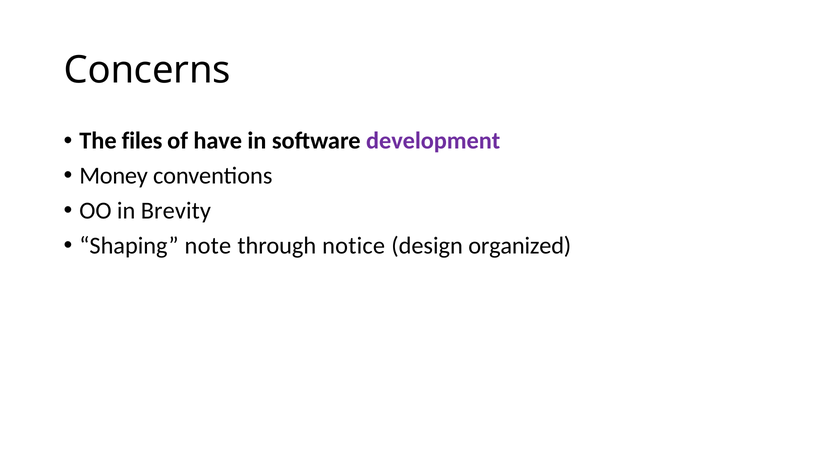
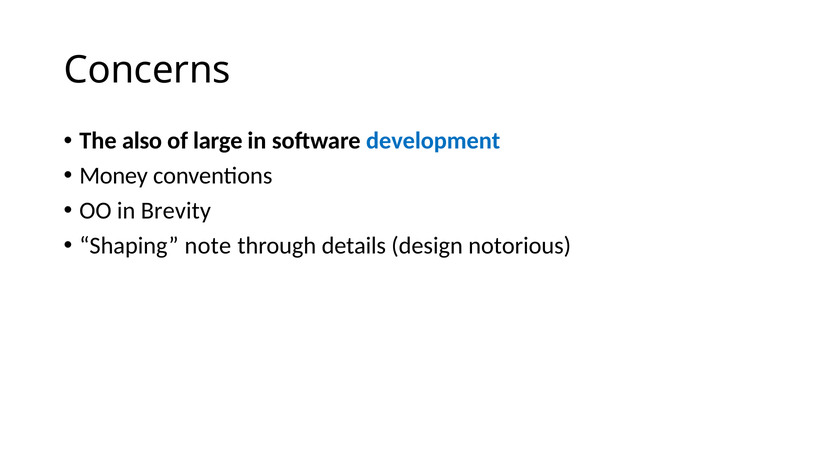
files: files -> also (142, 141)
have: have -> large (218, 141)
development colour: purple -> blue (433, 141)
notice: notice -> details (354, 246)
organized: organized -> notorious (520, 246)
